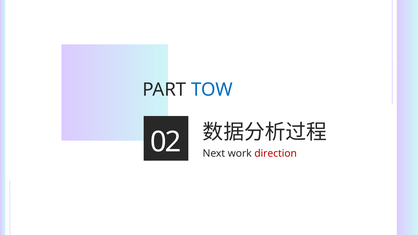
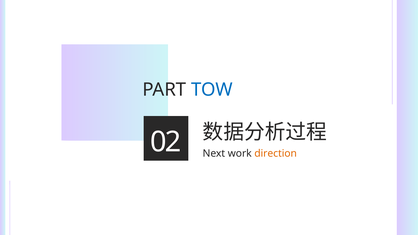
direction colour: red -> orange (276, 153)
